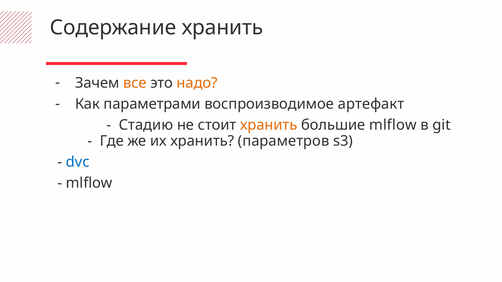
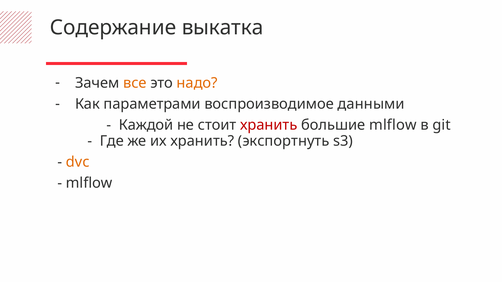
Содержание хранить: хранить -> выкатка (223, 28)
артефакт: артефакт -> данными (371, 104)
Стадию: Стадию -> Каждой (146, 125)
хранить colour: orange -> red (269, 125)
параметров: параметров -> экспортнуть (284, 141)
dvc colour: blue -> orange (78, 162)
